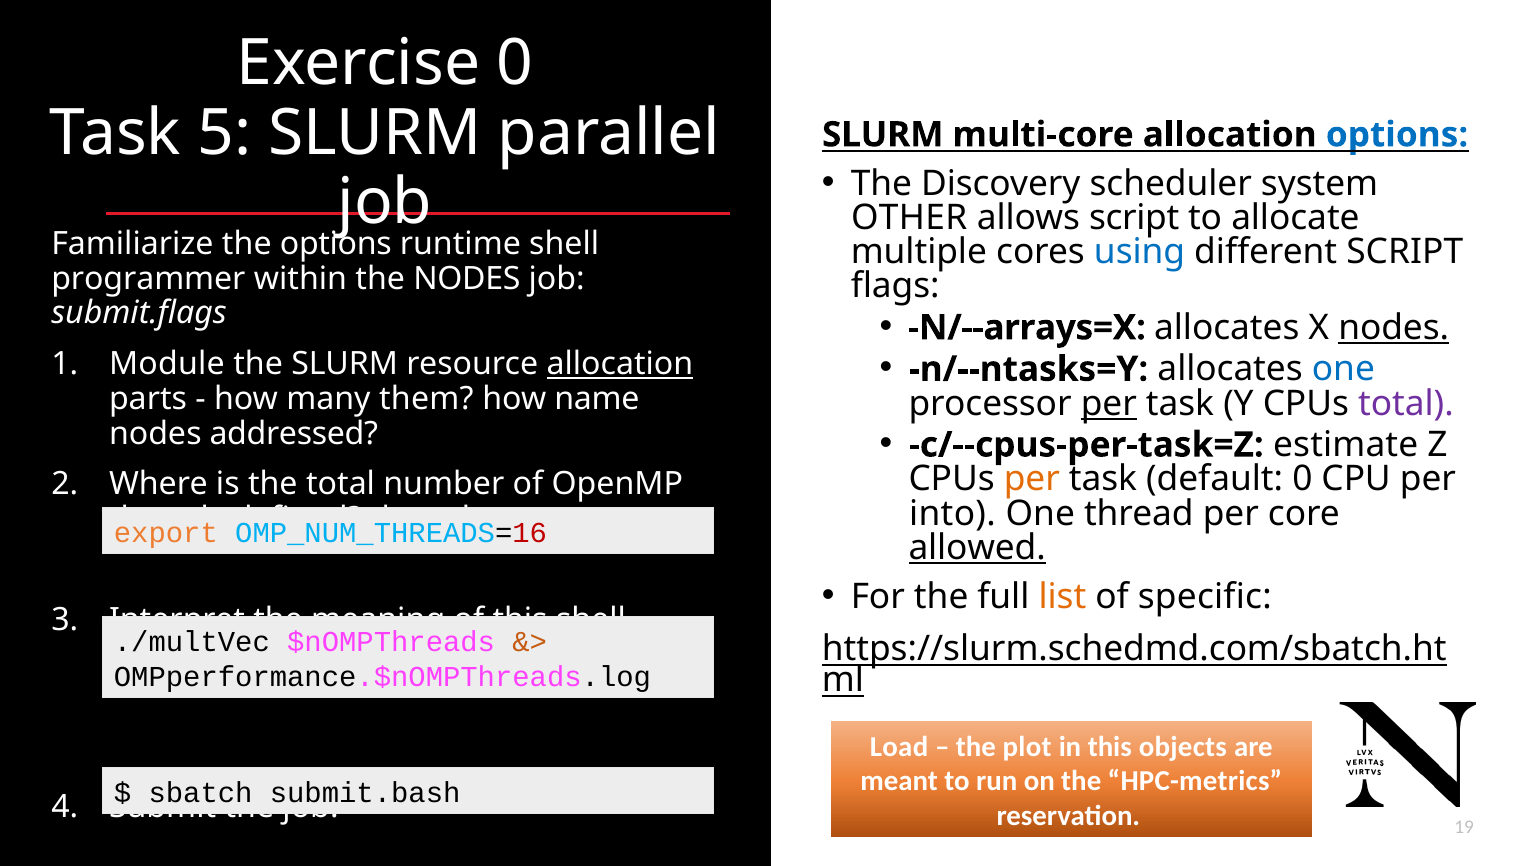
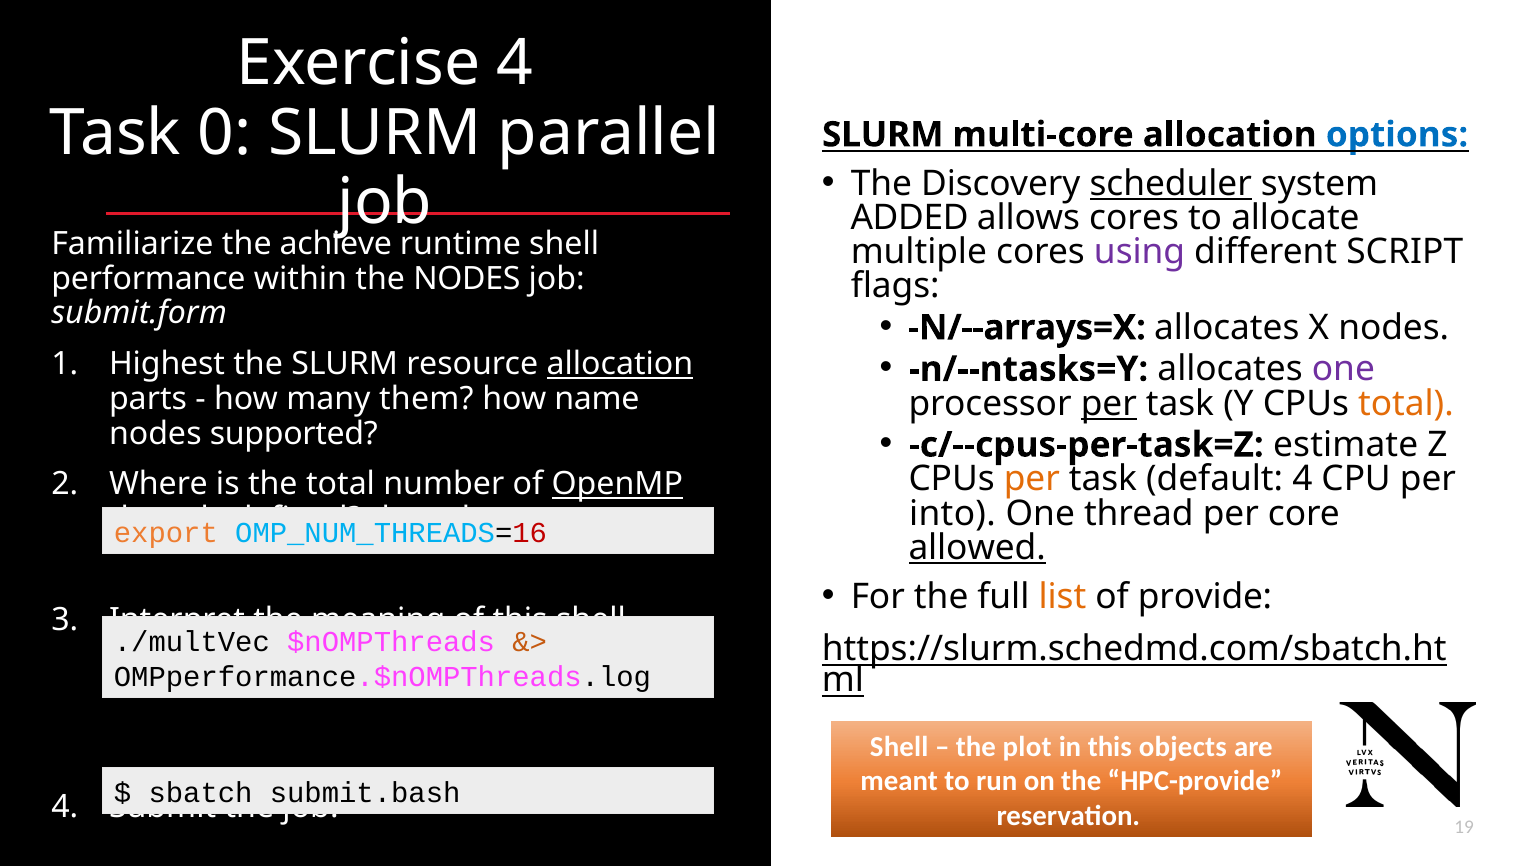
Exercise 0: 0 -> 4 (515, 64)
5: 5 -> 0 (225, 133)
scheduler underline: none -> present (1171, 183)
OTHER: OTHER -> ADDED (910, 218)
allows script: script -> cores (1134, 218)
the options: options -> achieve (336, 244)
using colour: blue -> purple (1140, 252)
programmer: programmer -> performance (148, 279)
submit.flags: submit.flags -> submit.form (139, 313)
nodes underline: present -> none (1394, 328)
one colour: blue -> purple (1343, 369)
Module: Module -> Highest (167, 364)
total colour: purple -> orange (1406, 404)
addressed: addressed -> supported (294, 434)
default 0: 0 -> 4 (1302, 479)
OpenMP underline: none -> present (617, 484)
specific: specific -> provide (1205, 597)
Load: Load -> Shell (899, 747)
HPC-metrics: HPC-metrics -> HPC-provide (1195, 781)
